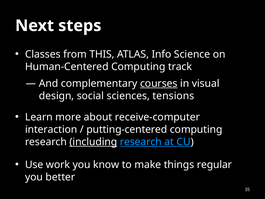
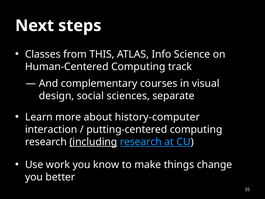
courses underline: present -> none (159, 83)
tensions: tensions -> separate (174, 96)
receive-computer: receive-computer -> history-computer (157, 117)
regular: regular -> change (214, 165)
